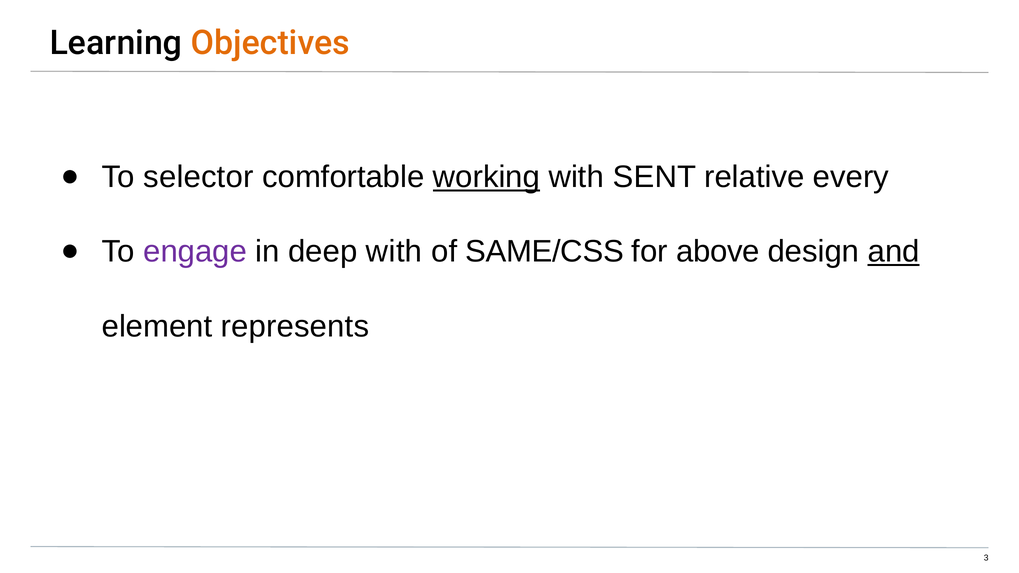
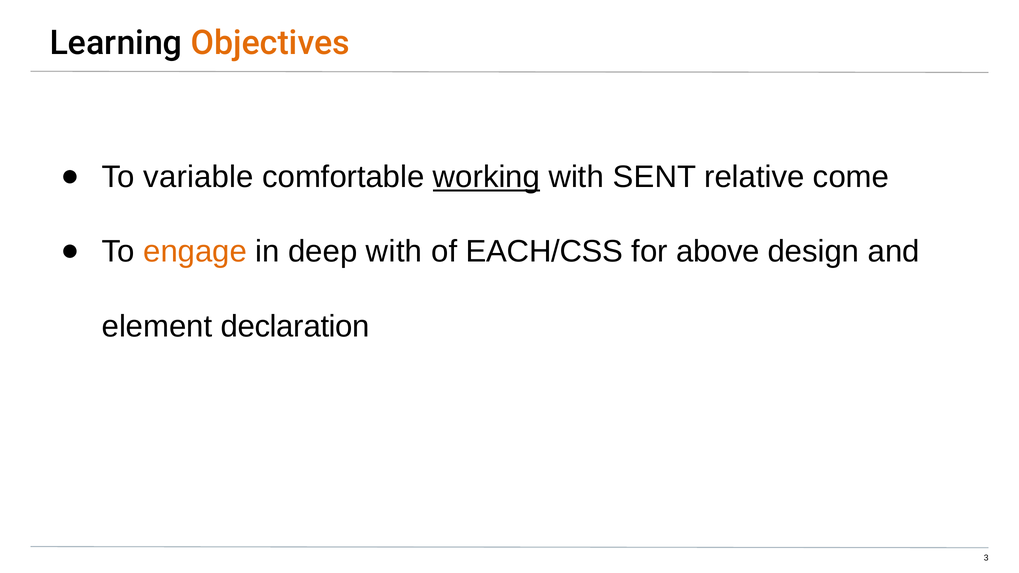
selector: selector -> variable (198, 177)
every: every -> come (851, 177)
engage colour: purple -> orange (195, 252)
SAME/CSS: SAME/CSS -> EACH/CSS (544, 252)
and underline: present -> none (894, 252)
represents: represents -> declaration (295, 327)
